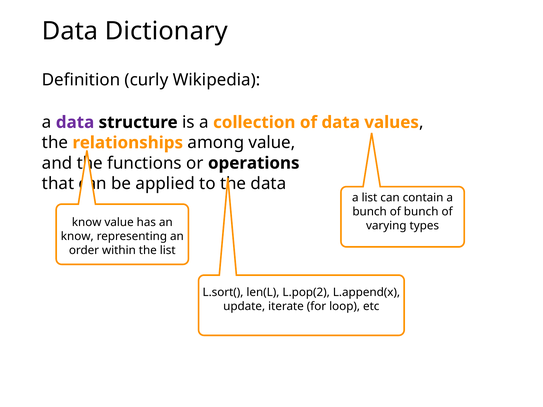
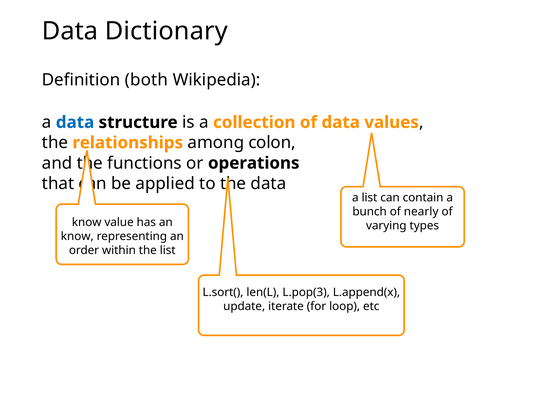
curly: curly -> both (146, 80)
data colour: purple -> blue (75, 122)
among value: value -> colon (272, 143)
bunch: bunch -> nearly (421, 212)
L.pop(2: L.pop(2 -> L.pop(3 (306, 293)
